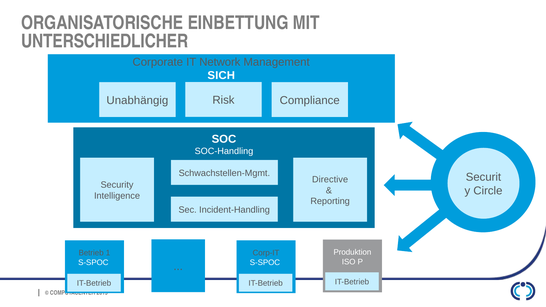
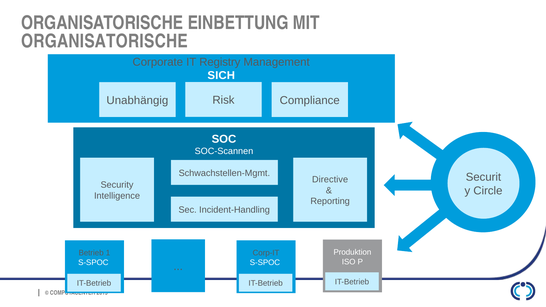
UNTERSCHIEDLICHER: UNTERSCHIEDLICHER -> ORGANISATORISCHE (105, 41)
Network: Network -> Registry (220, 62)
SOC-Handling: SOC-Handling -> SOC-Scannen (224, 151)
